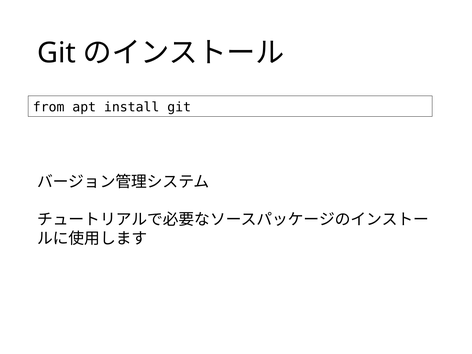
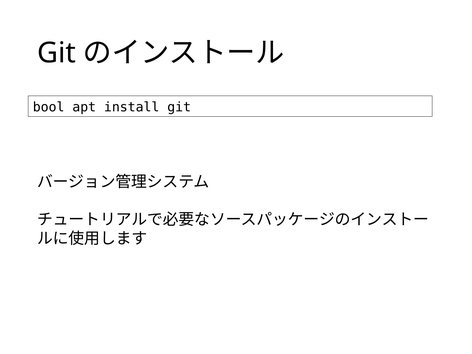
from: from -> bool (49, 107)
